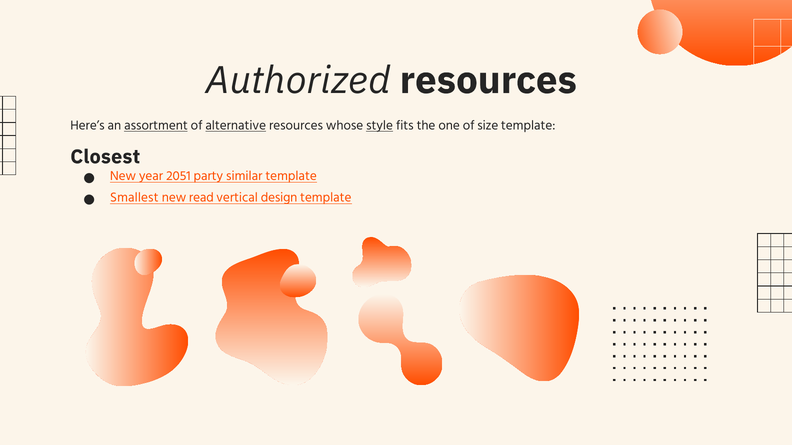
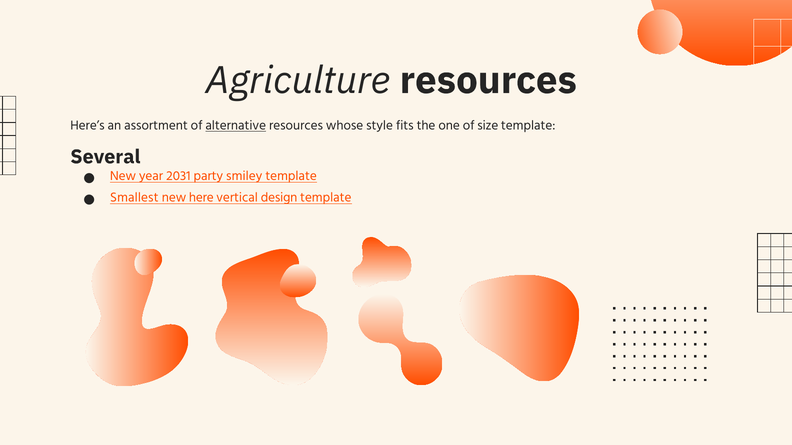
Authorized: Authorized -> Agriculture (298, 80)
assortment underline: present -> none (156, 126)
style underline: present -> none (380, 126)
Closest: Closest -> Several (105, 157)
2051: 2051 -> 2031 (178, 176)
similar: similar -> smiley (244, 176)
read: read -> here (201, 198)
